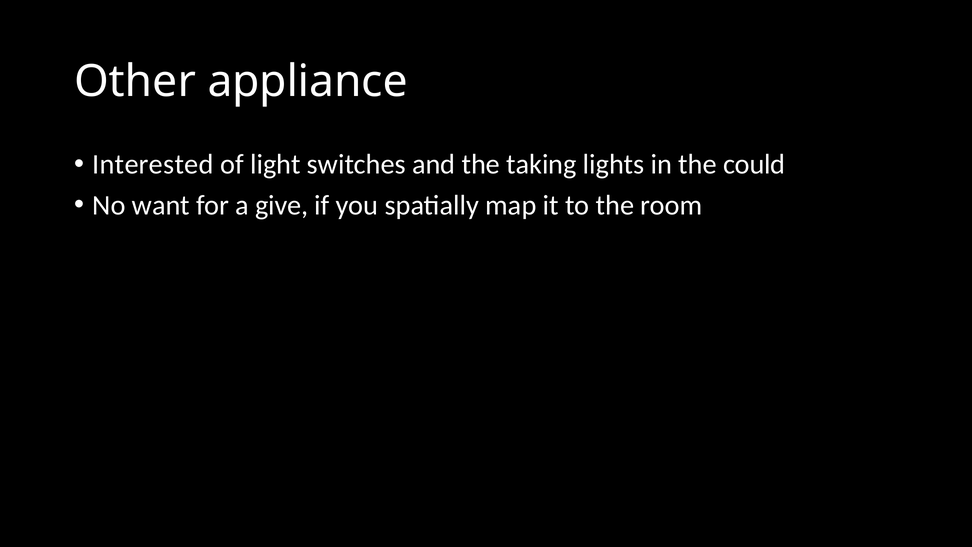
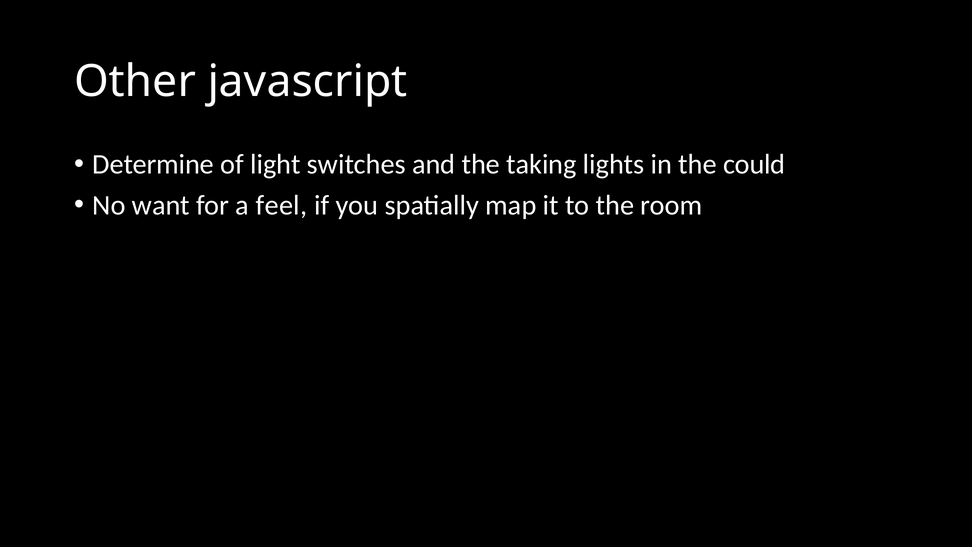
appliance: appliance -> javascript (307, 82)
Interested: Interested -> Determine (153, 164)
give: give -> feel (282, 205)
